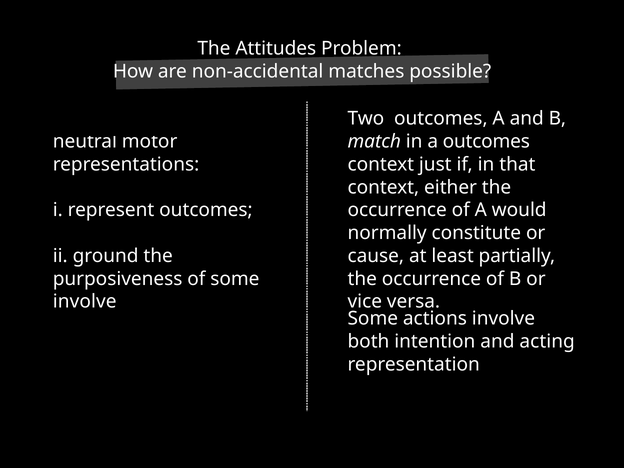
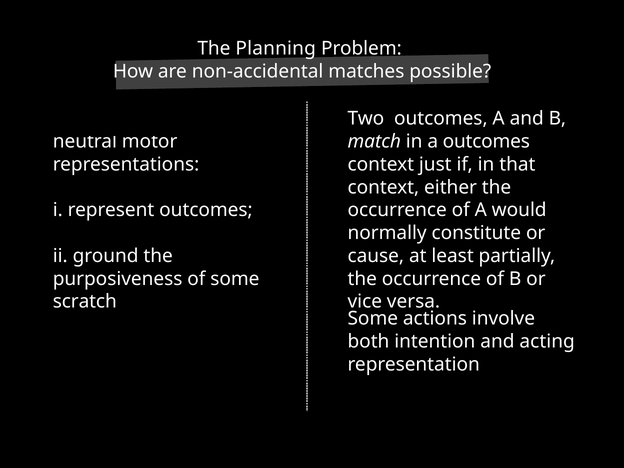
Attitudes: Attitudes -> Planning (276, 48)
involve: involve -> scratch (85, 302)
